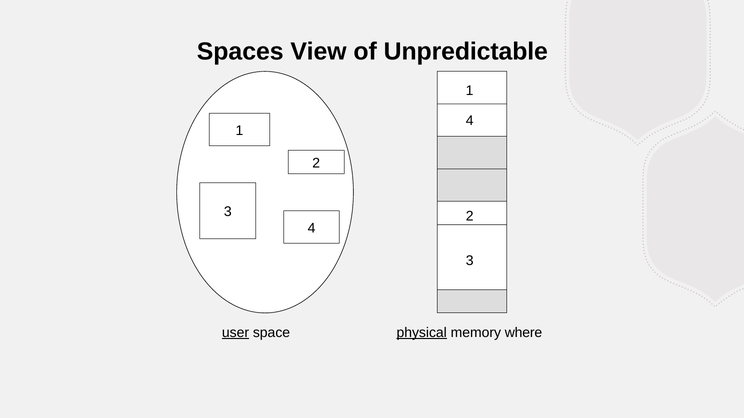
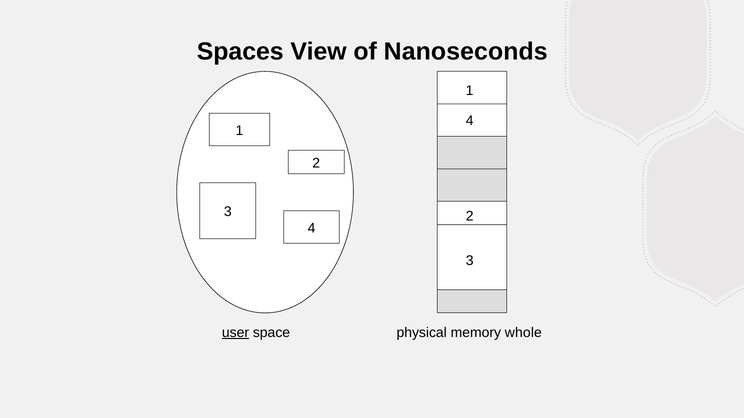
Unpredictable: Unpredictable -> Nanoseconds (466, 52)
physical underline: present -> none (422, 333)
where: where -> whole (523, 333)
